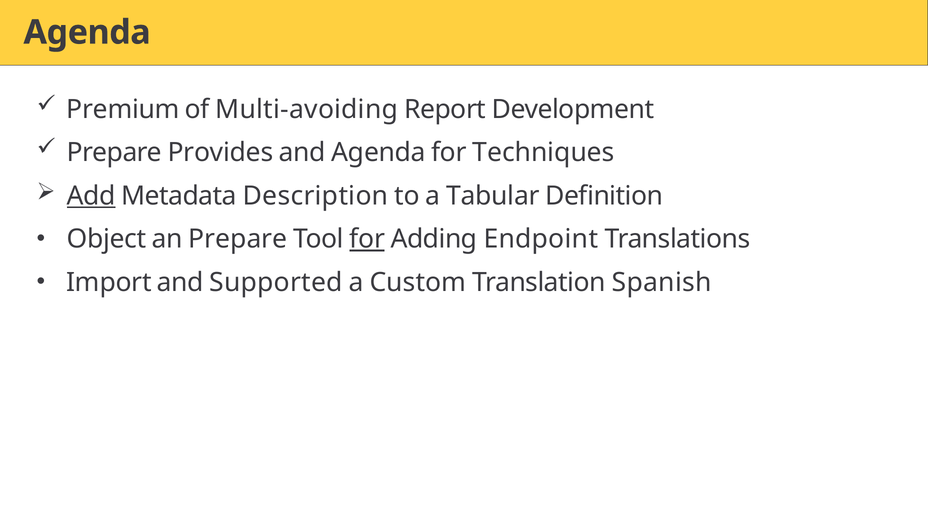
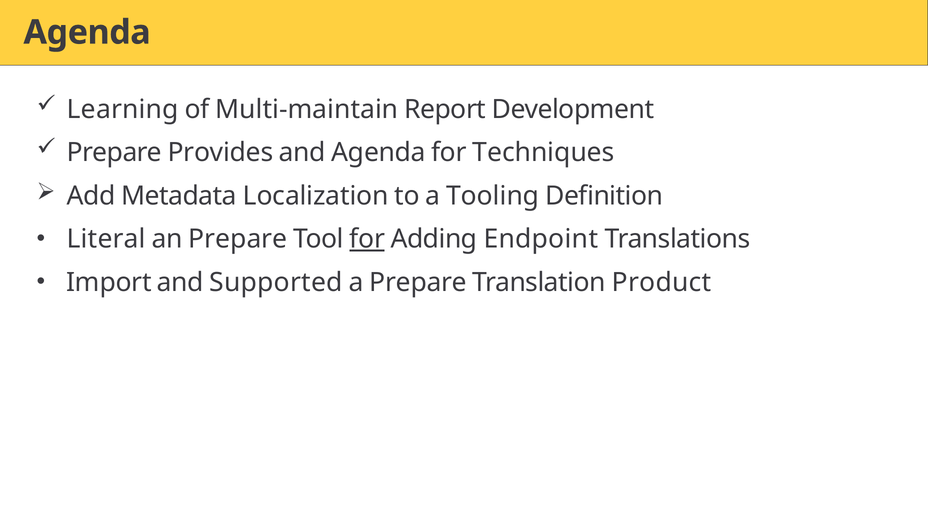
Premium: Premium -> Learning (123, 109)
Multi-avoiding: Multi-avoiding -> Multi-maintain (307, 109)
Add underline: present -> none (91, 196)
Description: Description -> Localization (316, 196)
Tabular: Tabular -> Tooling (493, 196)
Object: Object -> Literal (106, 239)
a Custom: Custom -> Prepare (418, 282)
Spanish: Spanish -> Product (662, 282)
